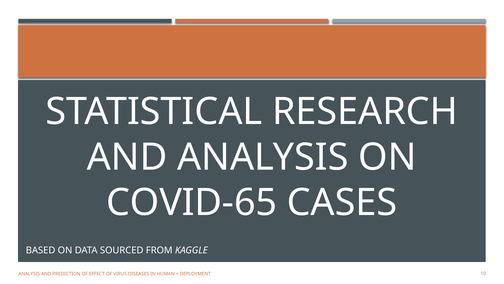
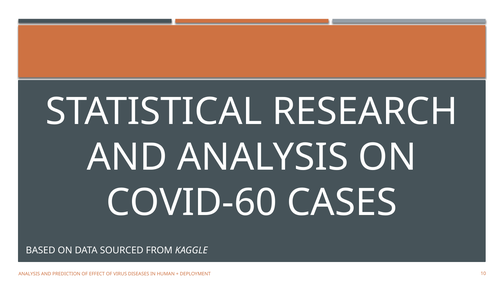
COVID-65: COVID-65 -> COVID-60 (192, 202)
